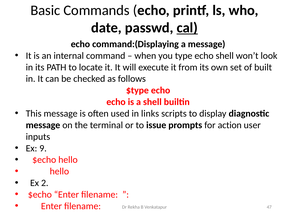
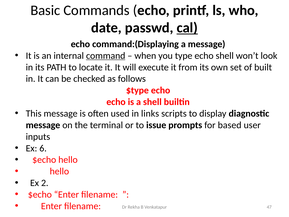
command underline: none -> present (106, 56)
action: action -> based (230, 125)
9: 9 -> 6 (43, 148)
